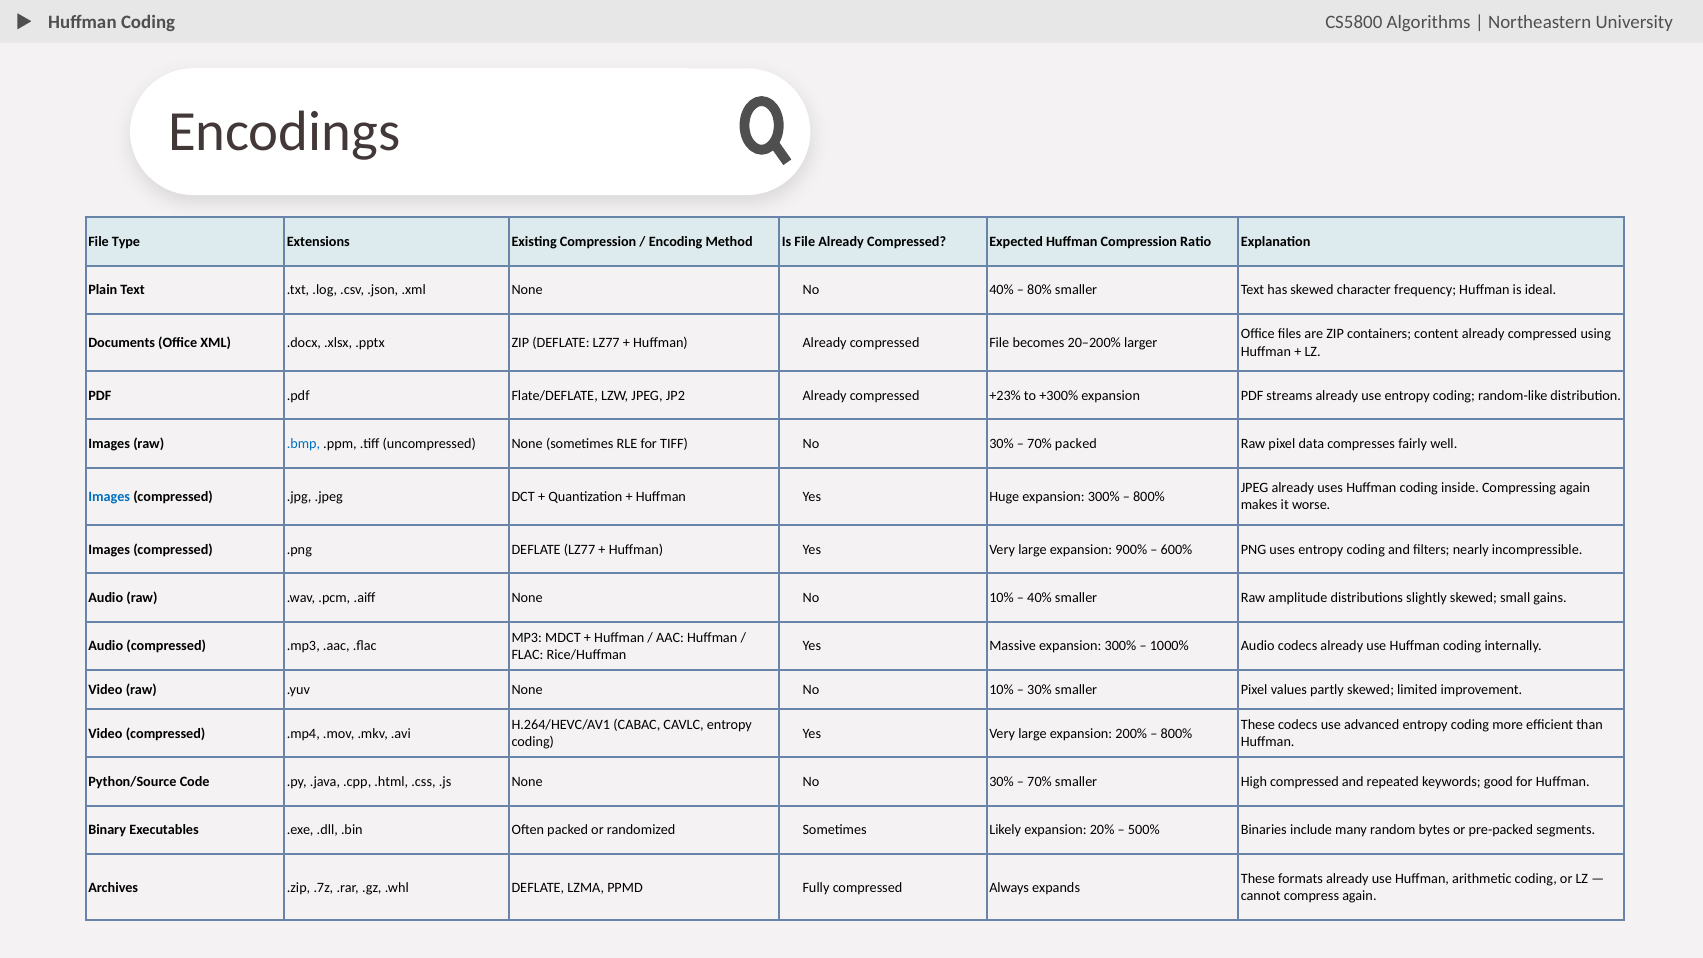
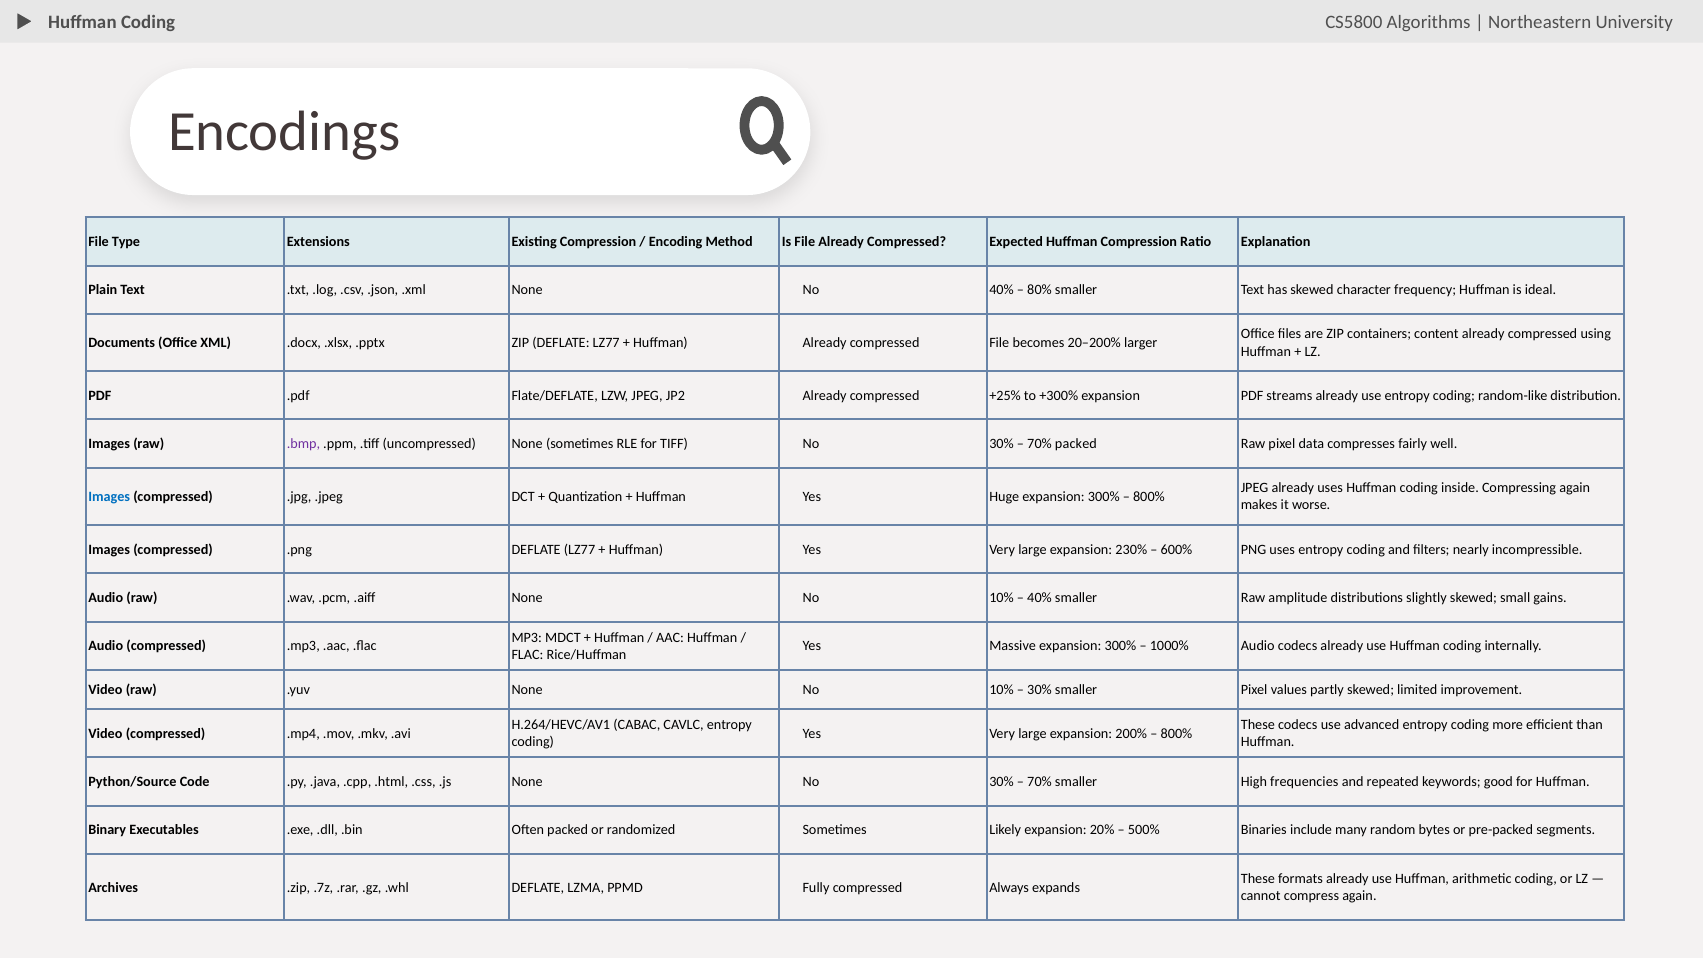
+23%: +23% -> +25% (1005, 395)
.bmp colour: blue -> purple (304, 444)
900%: 900% -> 230% (1131, 549)
High compressed: compressed -> frequencies (1304, 782)
